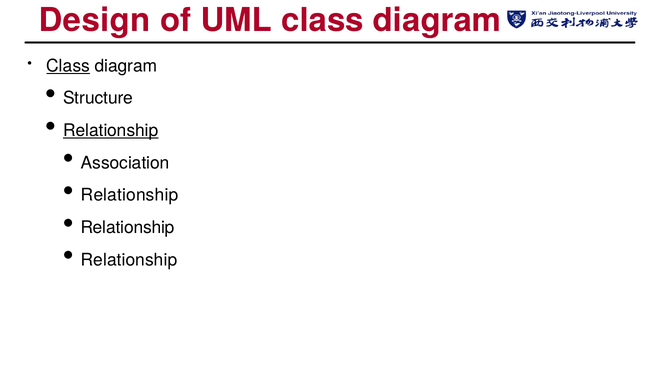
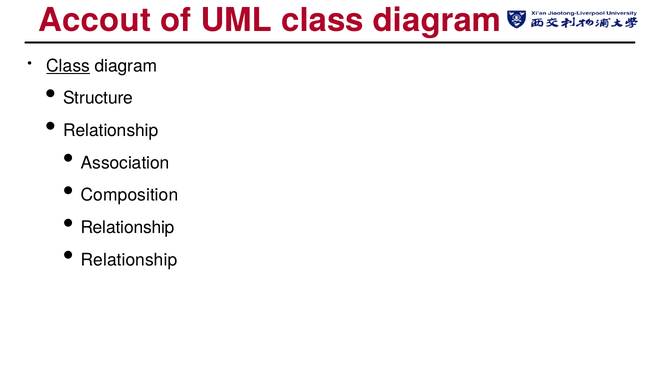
Design: Design -> Accout (95, 20)
Relationship underline: present -> none (111, 131)
Relationship: Relationship -> Composition (130, 195)
